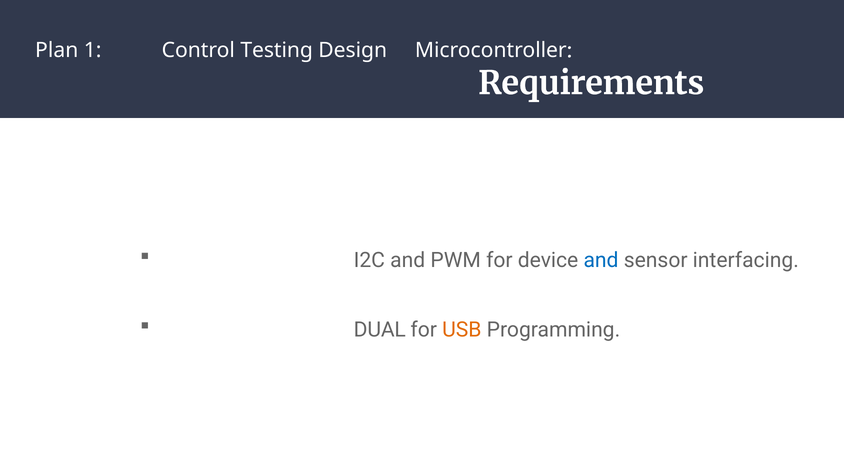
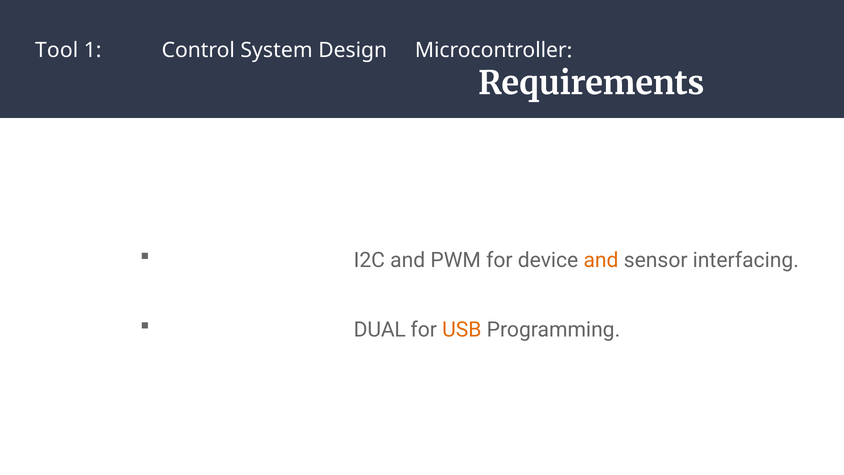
Plan: Plan -> Tool (57, 50)
Testing: Testing -> System (277, 50)
and colour: blue -> orange (601, 260)
